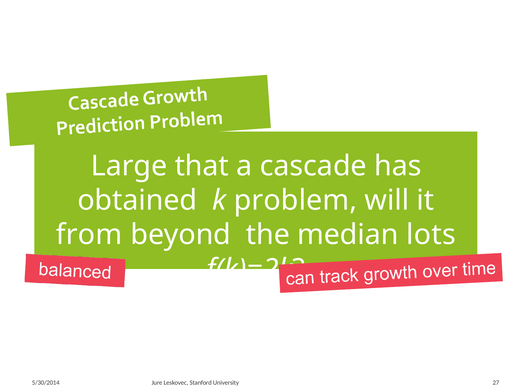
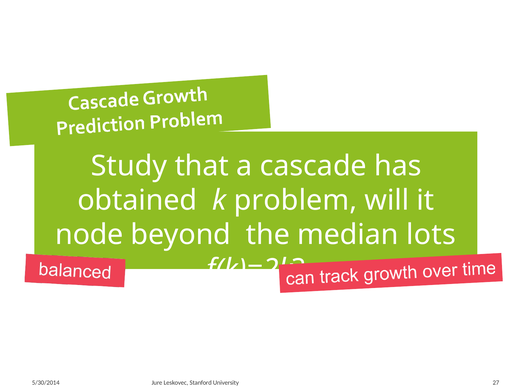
Large: Large -> Study (129, 166)
from: from -> node (89, 235)
